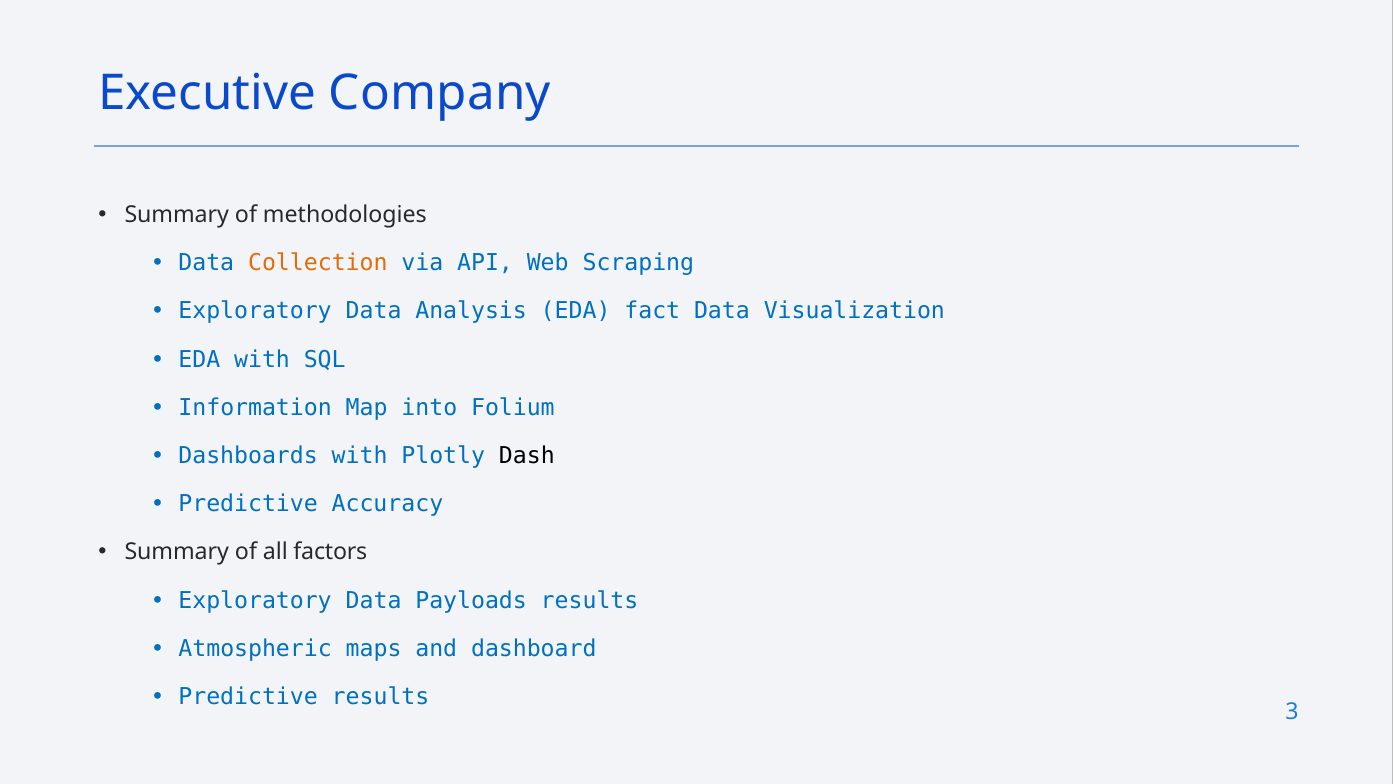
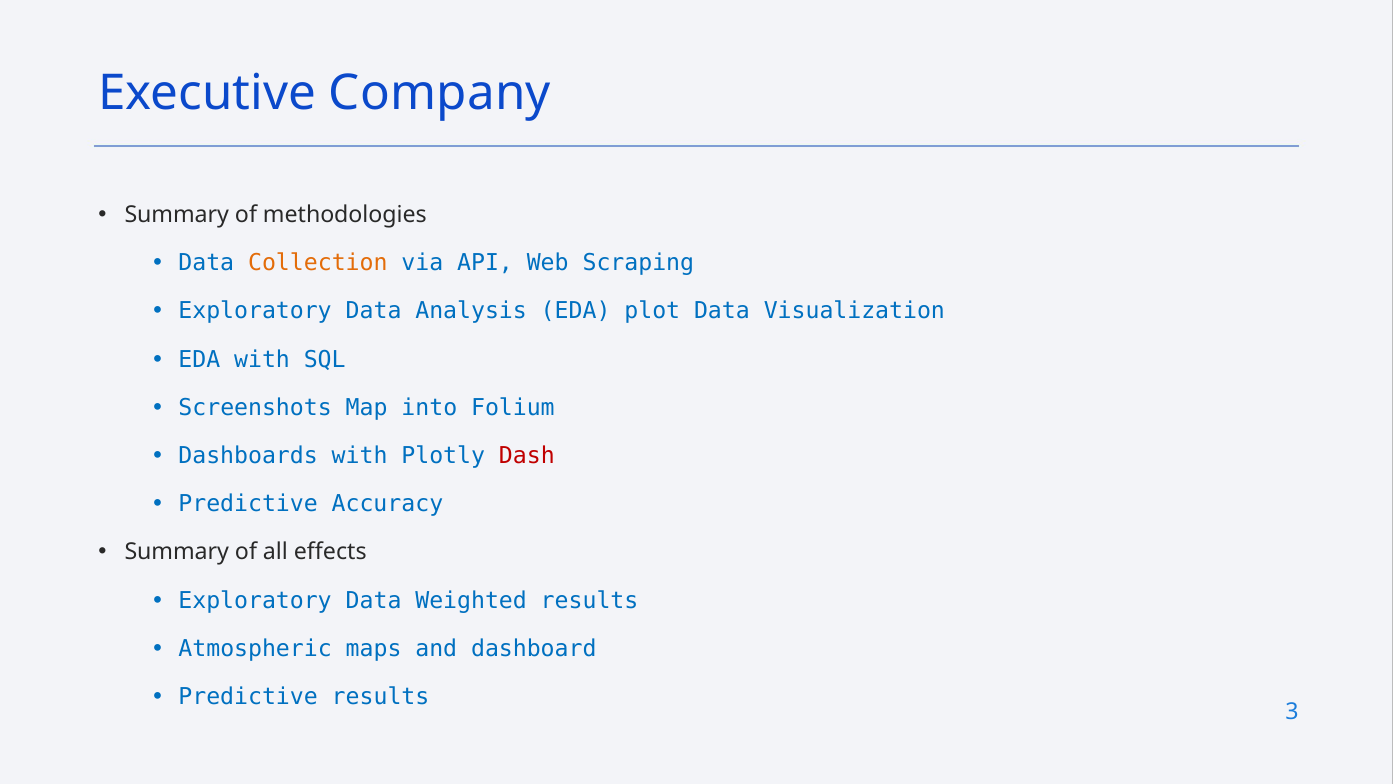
fact: fact -> plot (652, 311)
Information: Information -> Screenshots (255, 407)
Dash colour: black -> red (527, 456)
factors: factors -> effects (330, 552)
Payloads: Payloads -> Weighted (471, 600)
